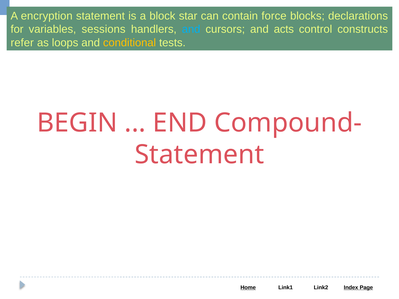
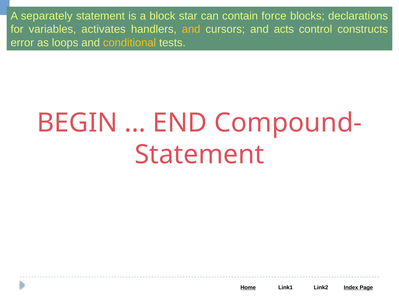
encryption: encryption -> separately (47, 16)
sessions: sessions -> activates (104, 29)
and colour: light blue -> yellow (191, 29)
refer: refer -> error (22, 43)
